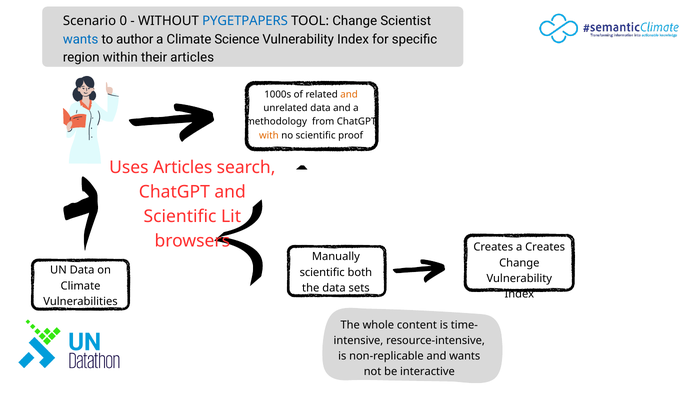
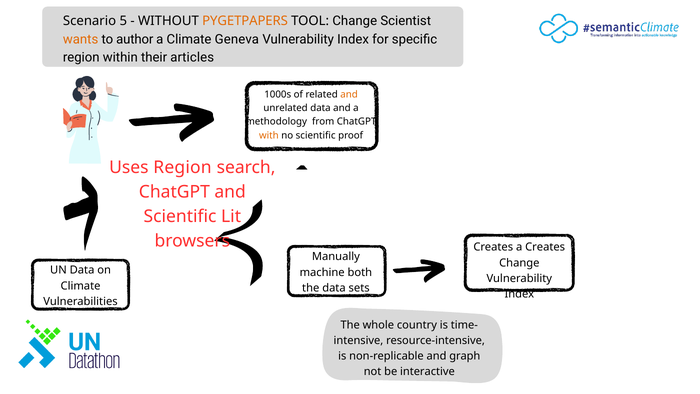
0: 0 -> 5 (123, 21)
PYGETPAPERS colour: blue -> orange (245, 21)
wants colour: blue -> orange (81, 39)
Science: Science -> Geneva (237, 39)
Uses Articles: Articles -> Region (182, 167)
scientific: scientific -> machine (322, 272)
content: content -> country (417, 325)
and wants: wants -> graph (465, 356)
